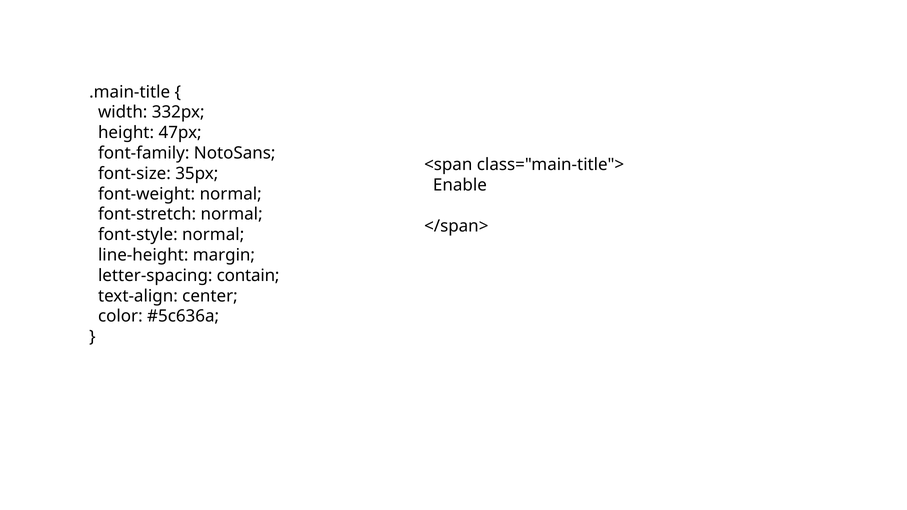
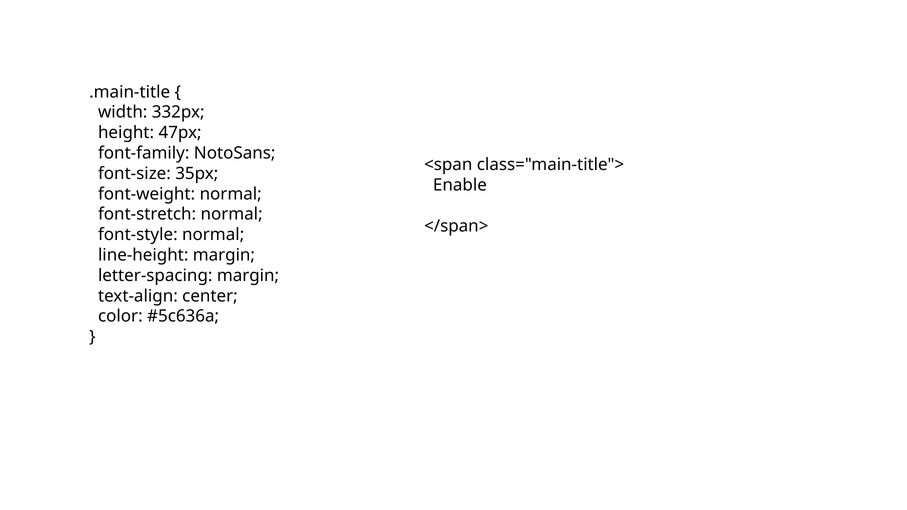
letter-spacing contain: contain -> margin (248, 276)
